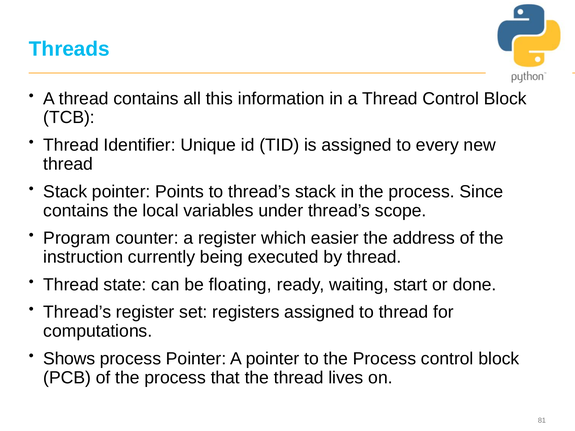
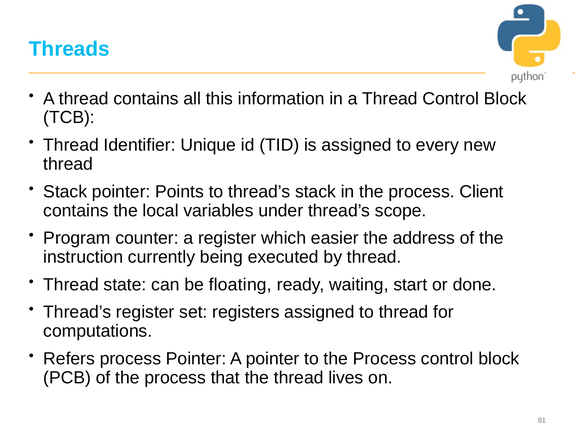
Since: Since -> Client (482, 192)
Shows: Shows -> Refers (69, 359)
